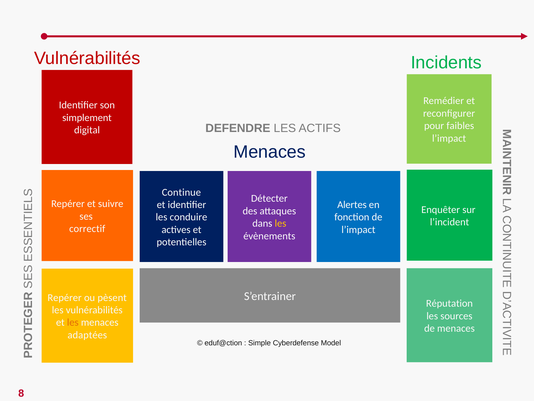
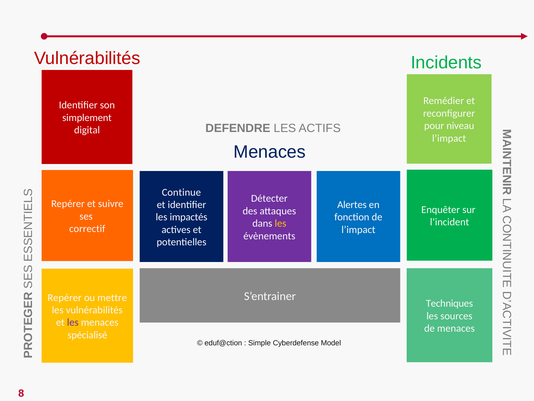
faibles: faibles -> niveau (460, 126)
conduire: conduire -> impactés (189, 217)
pèsent: pèsent -> mettre (112, 297)
Réputation: Réputation -> Techniques (449, 303)
les colour: orange -> purple (73, 322)
adaptées: adaptées -> spécialisé (87, 335)
